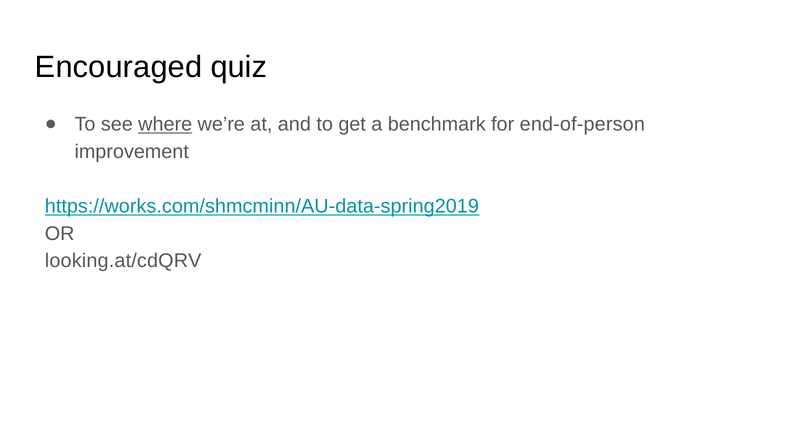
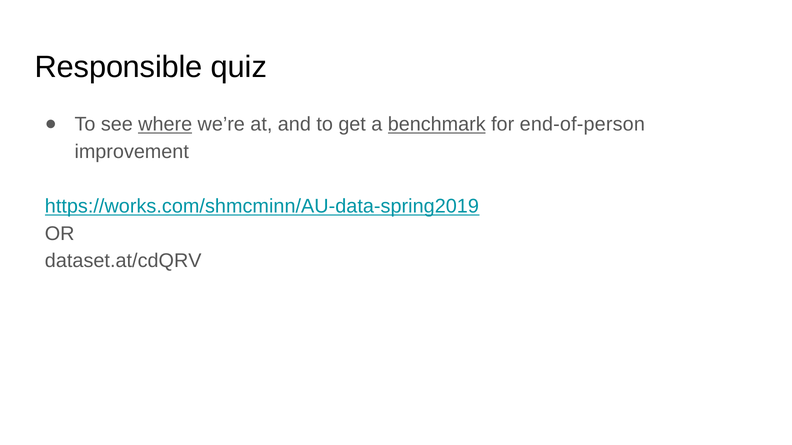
Encouraged: Encouraged -> Responsible (119, 67)
benchmark underline: none -> present (437, 125)
looking.at/cdQRV: looking.at/cdQRV -> dataset.at/cdQRV (123, 261)
